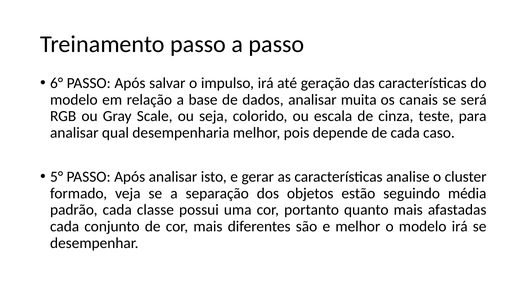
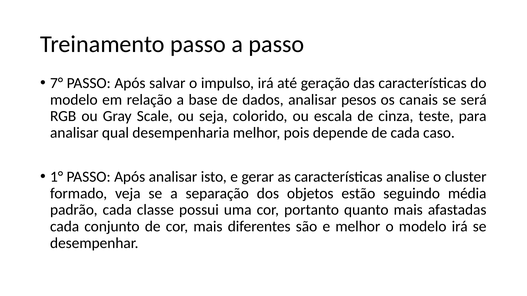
6°: 6° -> 7° (57, 83)
muita: muita -> pesos (359, 100)
5°: 5° -> 1° (57, 177)
